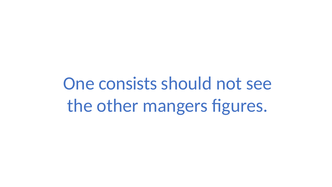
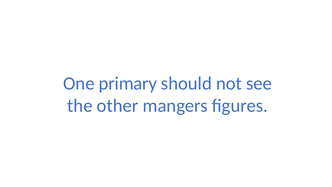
consists: consists -> primary (128, 83)
